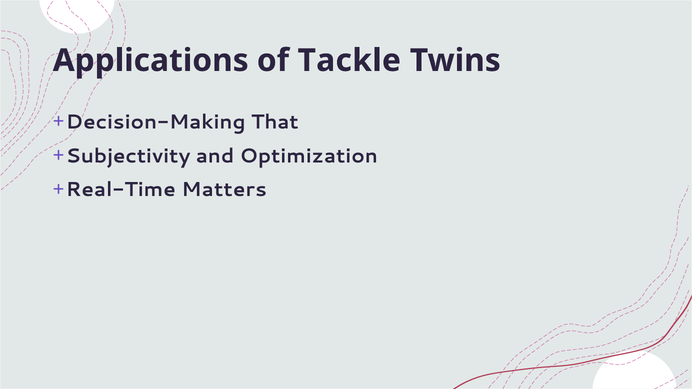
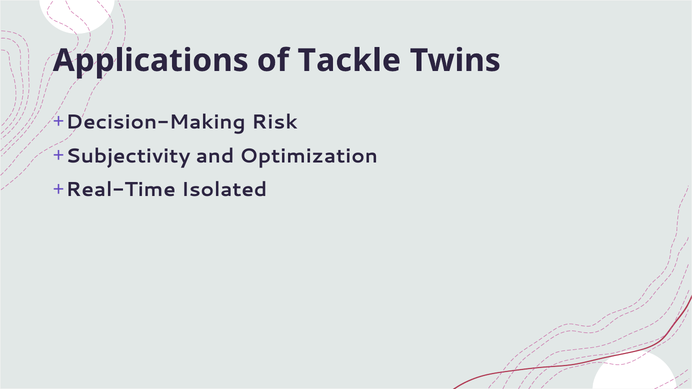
That: That -> Risk (275, 122)
Matters: Matters -> Isolated (224, 190)
